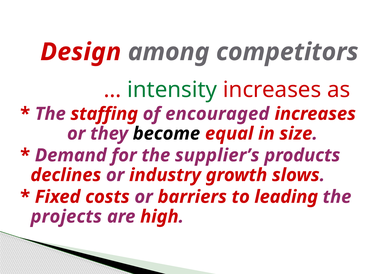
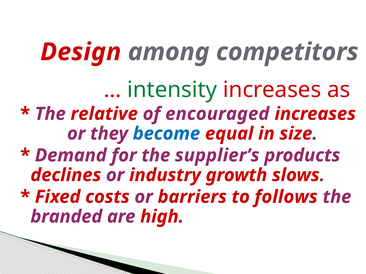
staffing: staffing -> relative (104, 114)
become colour: black -> blue (166, 134)
leading: leading -> follows (286, 197)
projects: projects -> branded (66, 217)
